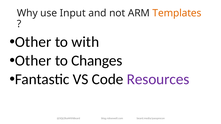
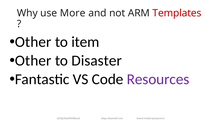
Input: Input -> More (73, 13)
Templates colour: orange -> red (177, 13)
with: with -> item (85, 42)
Changes: Changes -> Disaster (97, 61)
